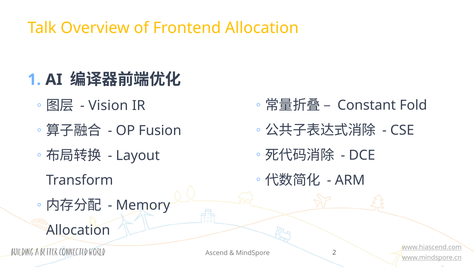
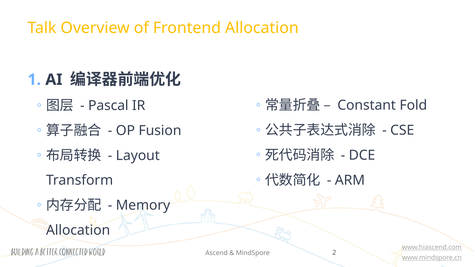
Vision: Vision -> Pascal (108, 106)
